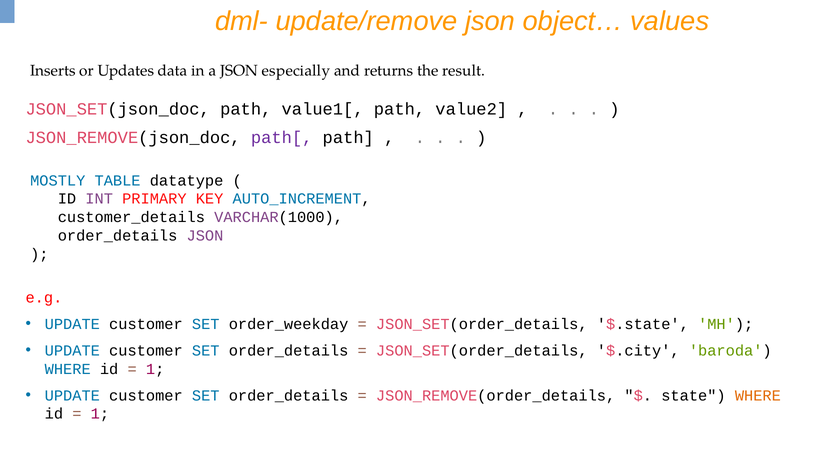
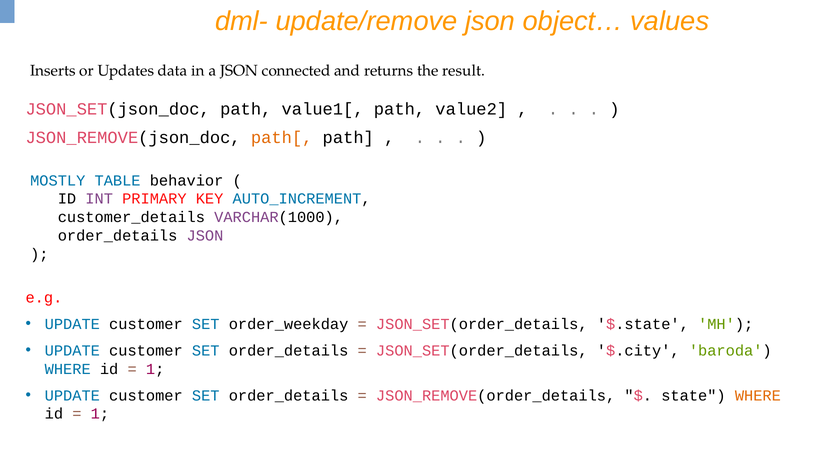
especially: especially -> connected (296, 71)
path[ colour: purple -> orange (282, 138)
datatype: datatype -> behavior (187, 181)
